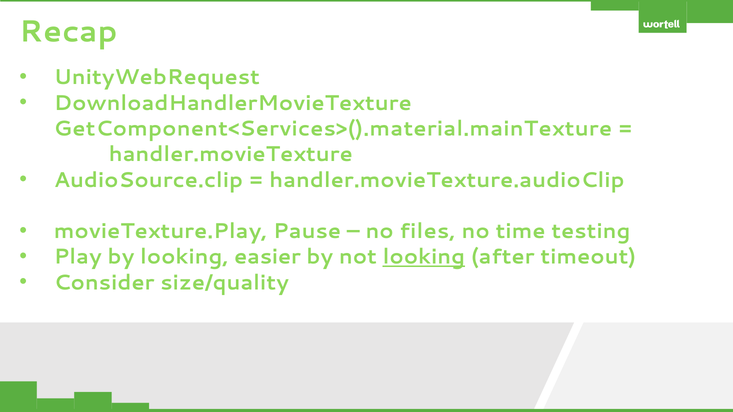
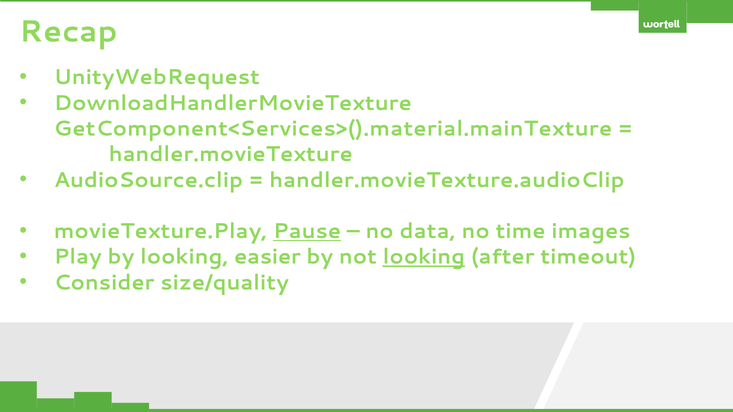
Pause underline: none -> present (307, 231)
files: files -> data (428, 231)
testing: testing -> images (591, 231)
